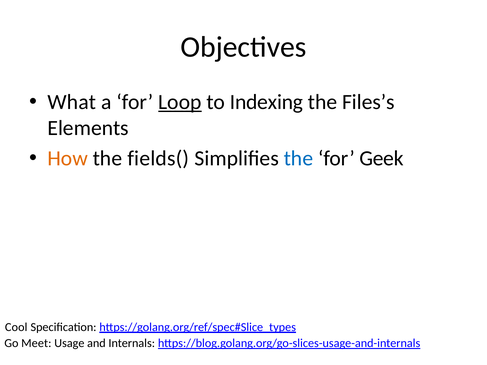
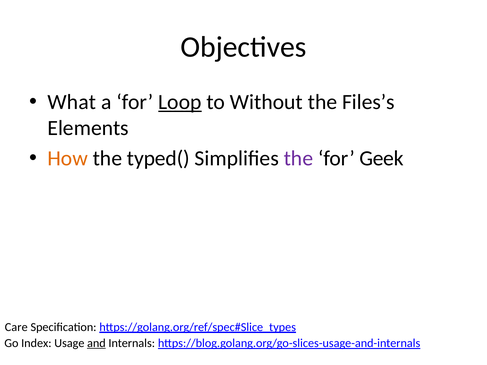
Indexing: Indexing -> Without (266, 102)
fields(: fields( -> typed( (158, 159)
the colour: blue -> purple (298, 159)
Cool: Cool -> Care (16, 327)
Meet: Meet -> Index (36, 343)
and underline: none -> present (96, 343)
